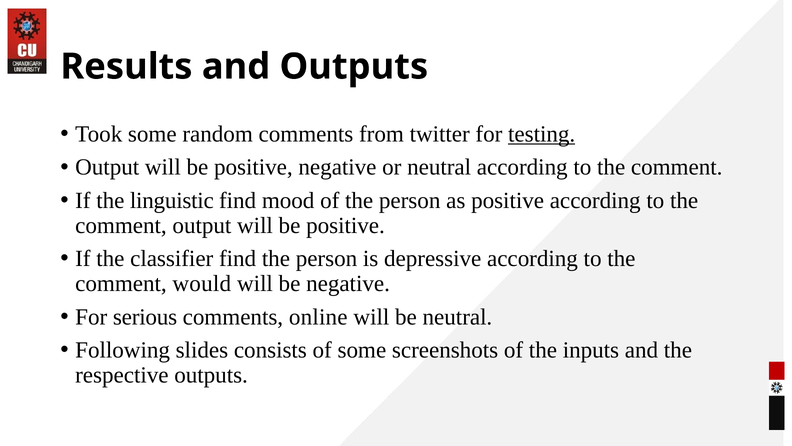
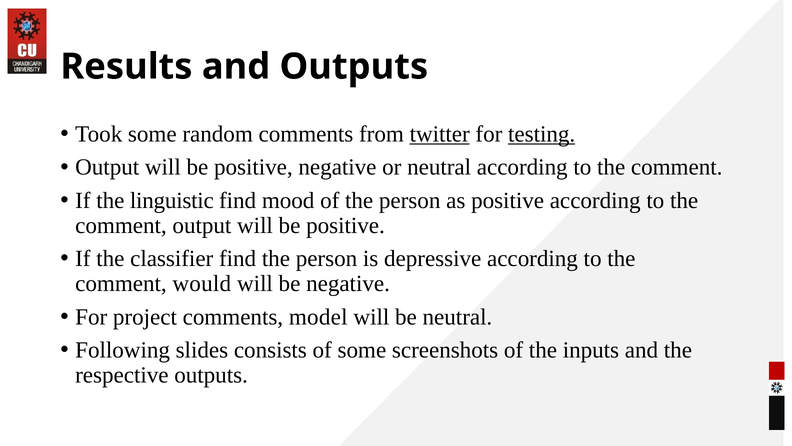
twitter underline: none -> present (440, 134)
serious: serious -> project (145, 317)
online: online -> model (318, 317)
